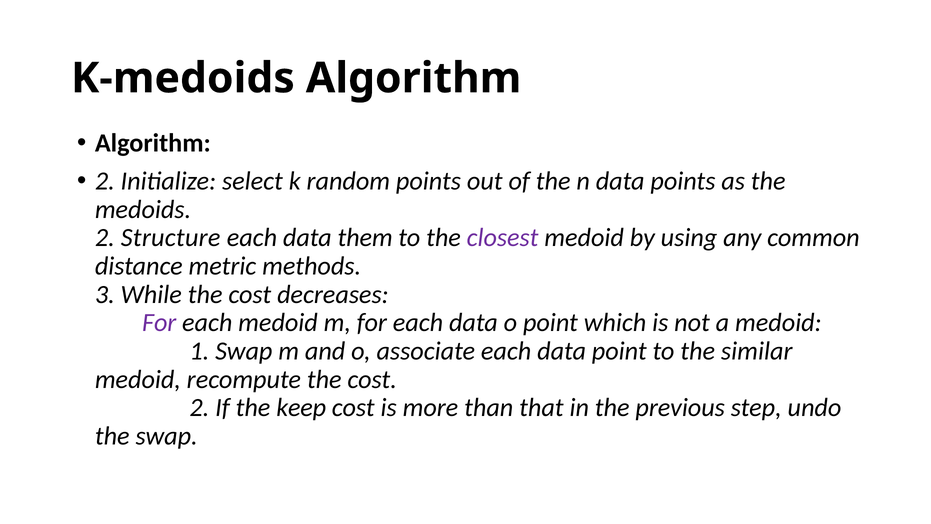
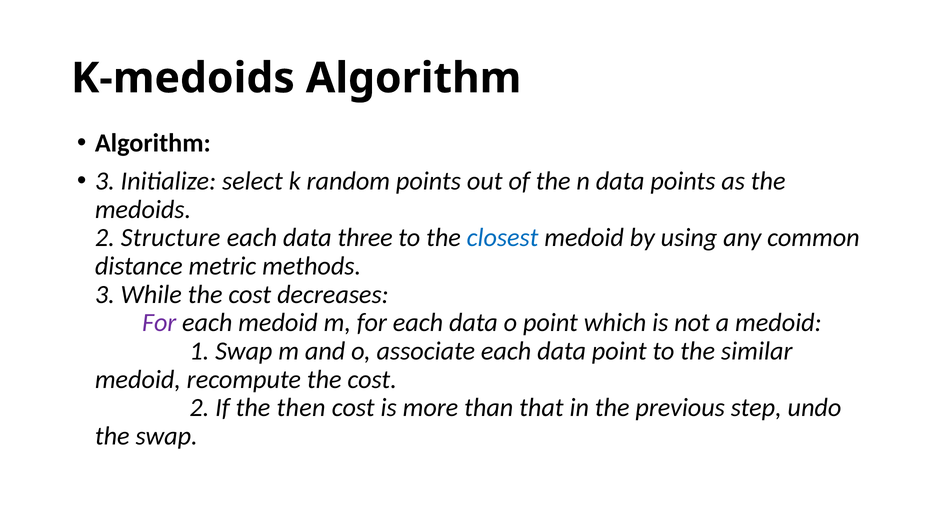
2: 2 -> 3 (105, 181)
them: them -> three (365, 238)
closest colour: purple -> blue (503, 238)
keep: keep -> then (301, 407)
